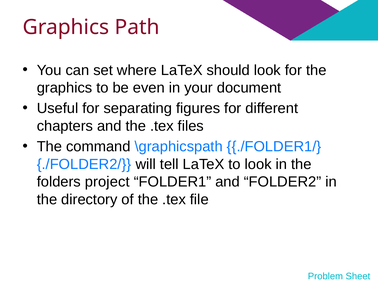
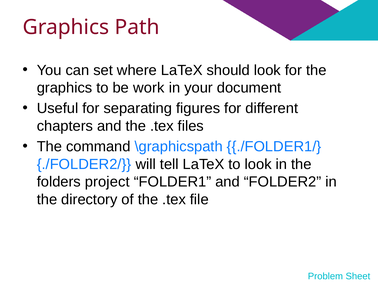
even: even -> work (149, 88)
